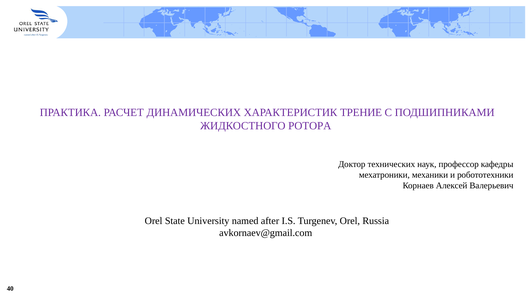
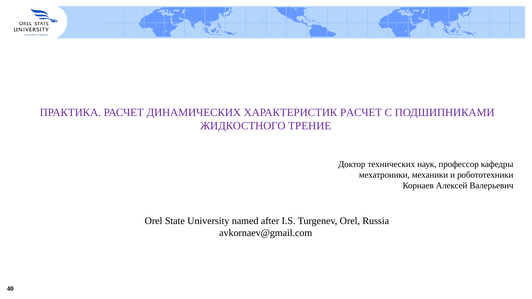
ХАРАКТЕРИСТИК ТРЕНИЕ: ТРЕНИЕ -> РАСЧЕТ (361, 113)
РОТОРА: РОТОРА -> ТРЕНИЕ (310, 126)
